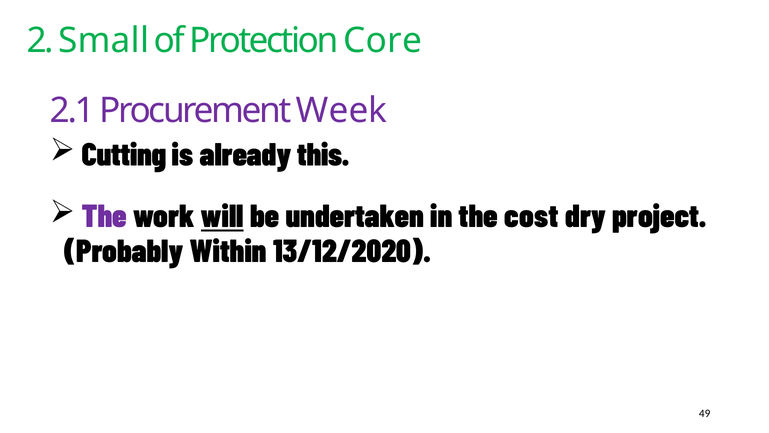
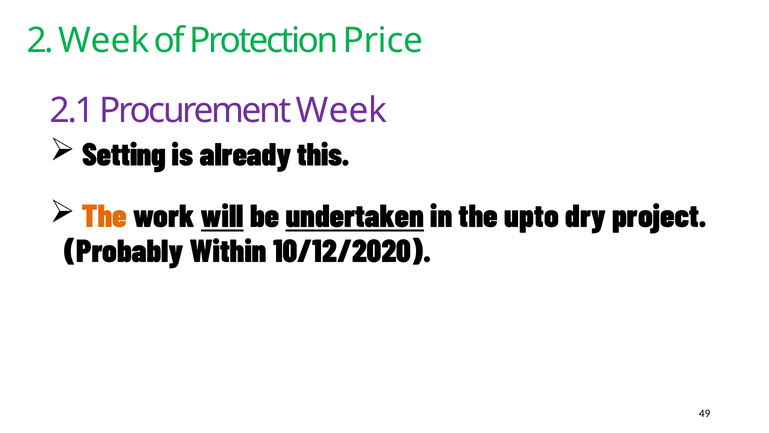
2 Small: Small -> Week (104, 40)
Core: Core -> Price (383, 40)
Cutting: Cutting -> Setting (124, 155)
The colour: purple -> orange (104, 217)
undertaken underline: none -> present (355, 217)
cost: cost -> upto (532, 217)
13/12/2020: 13/12/2020 -> 10/12/2020 (352, 251)
